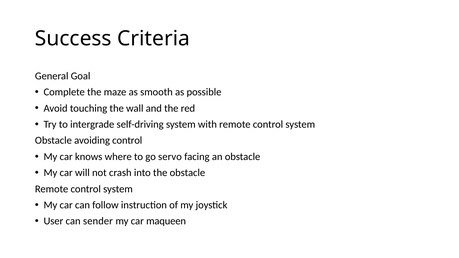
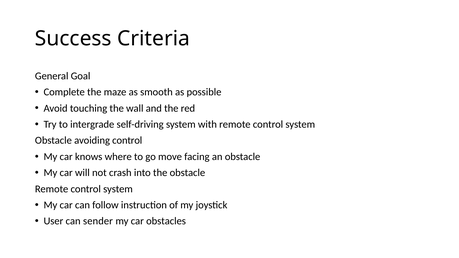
servo: servo -> move (170, 157)
maqueen: maqueen -> obstacles (166, 221)
